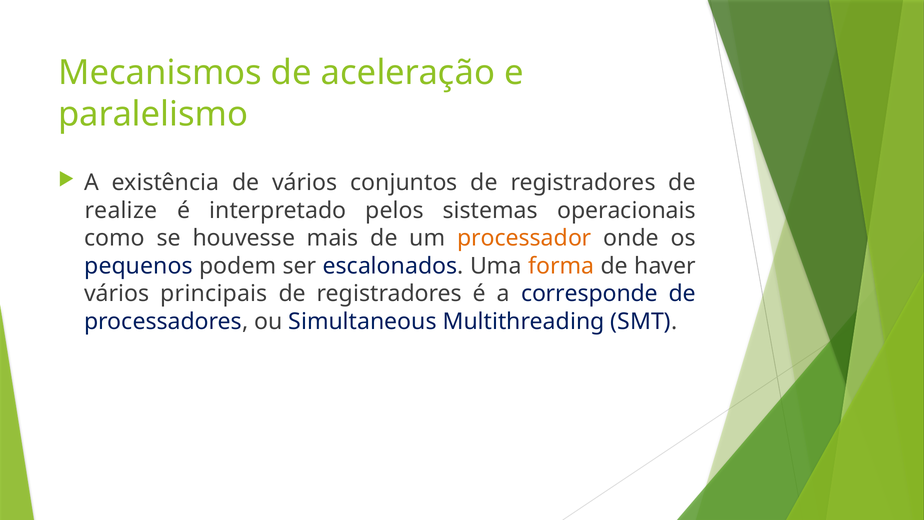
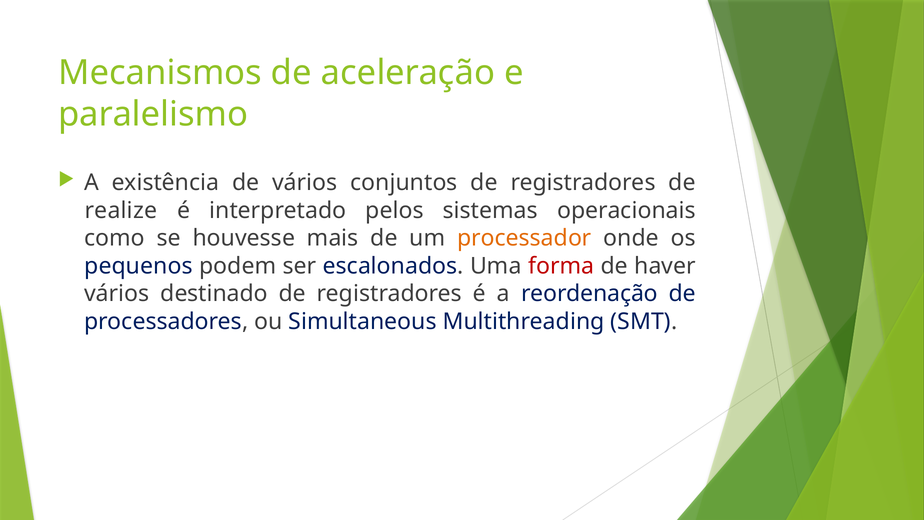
forma colour: orange -> red (561, 266)
principais: principais -> destinado (214, 294)
corresponde: corresponde -> reordenação (589, 294)
